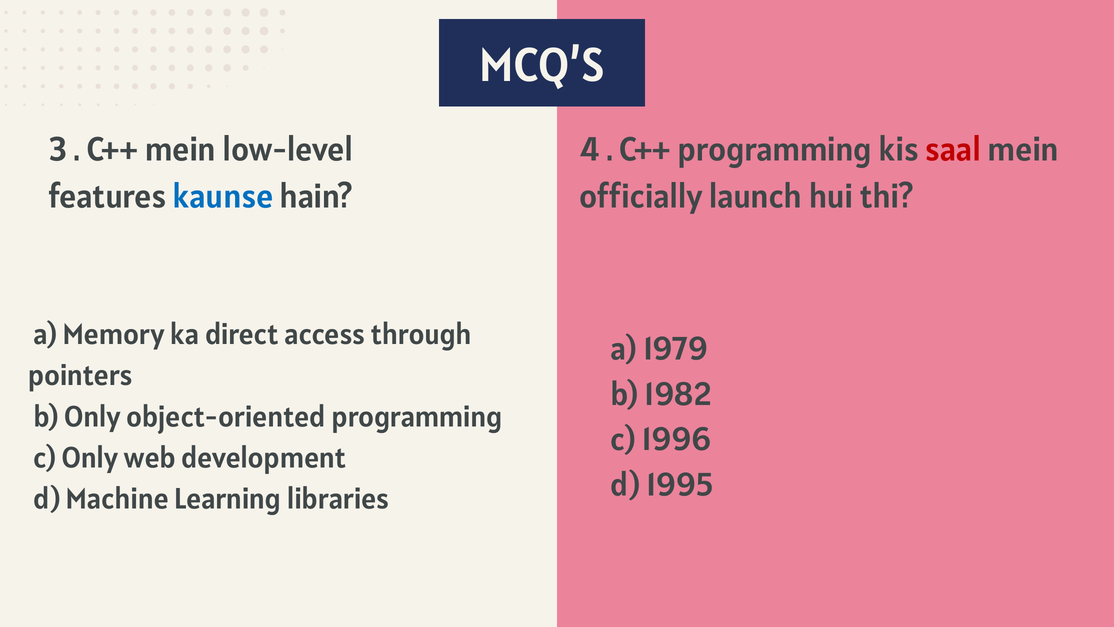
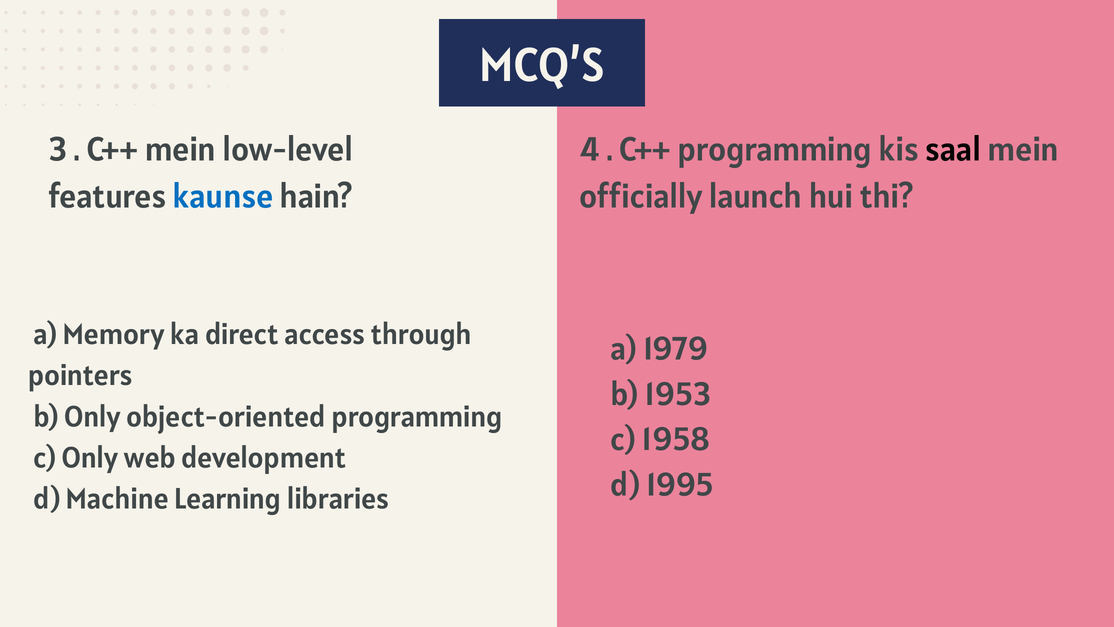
saal colour: red -> black (953, 150)
1982: 1982 -> 1953 (678, 394)
1996: 1996 -> 1958 (676, 439)
